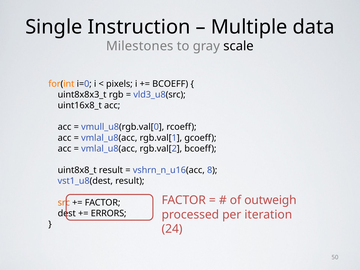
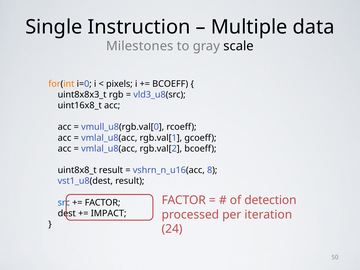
outweigh: outweigh -> detection (270, 200)
src colour: orange -> blue (64, 203)
ERRORS: ERRORS -> IMPACT (109, 213)
